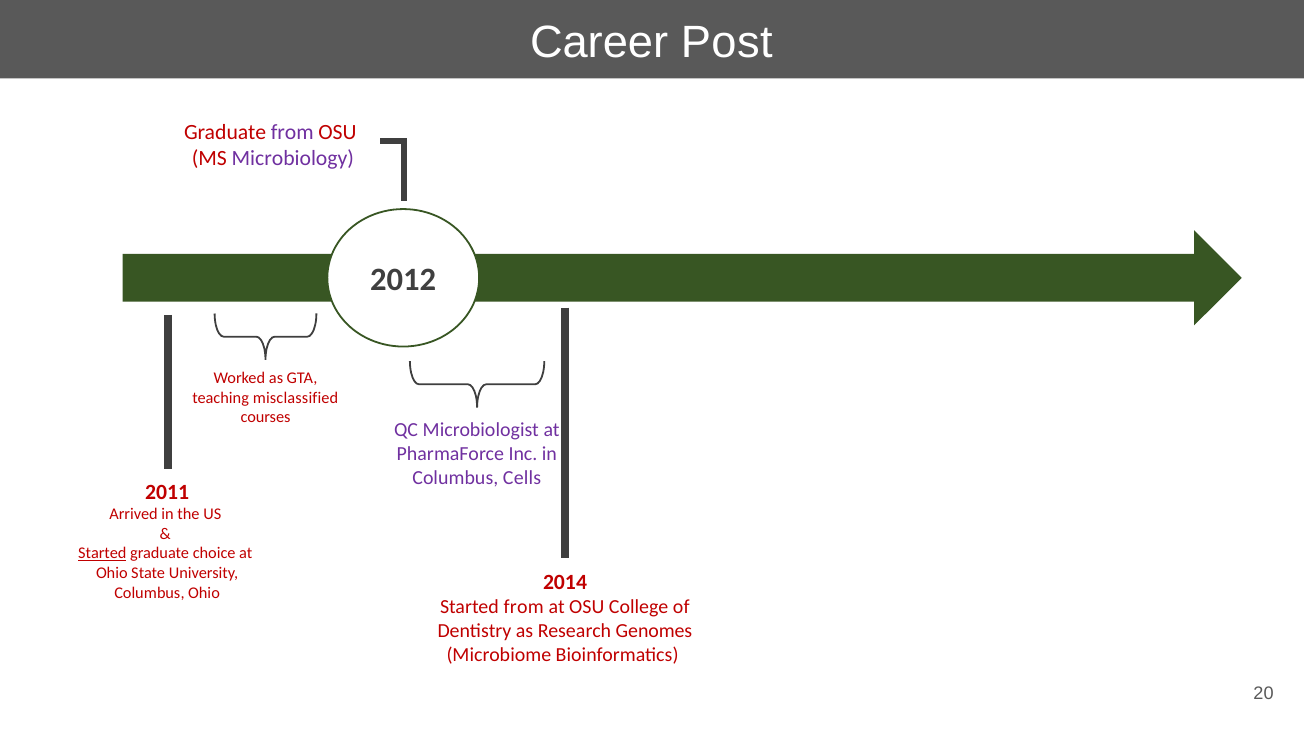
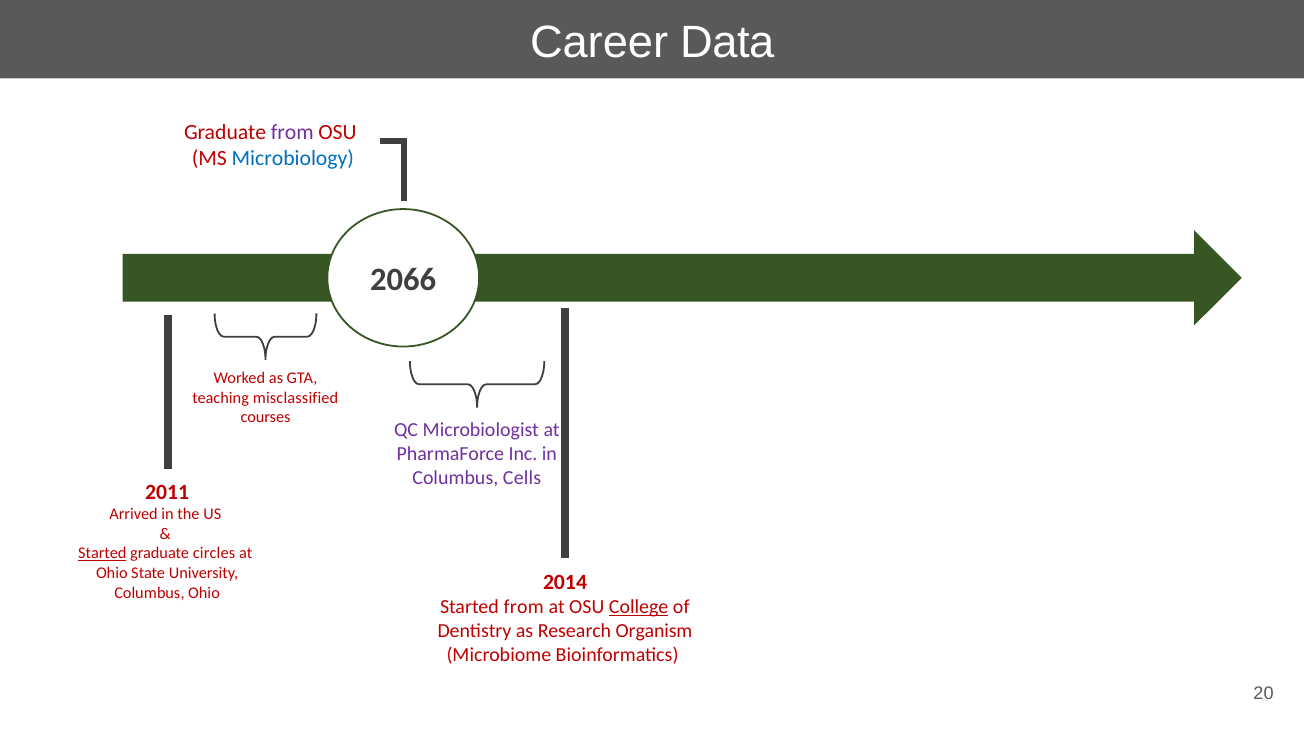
Post: Post -> Data (727, 42)
Microbiology colour: purple -> blue (293, 159)
2012: 2012 -> 2066 (403, 280)
choice: choice -> circles (214, 554)
College underline: none -> present (639, 607)
Genomes: Genomes -> Organism (654, 631)
